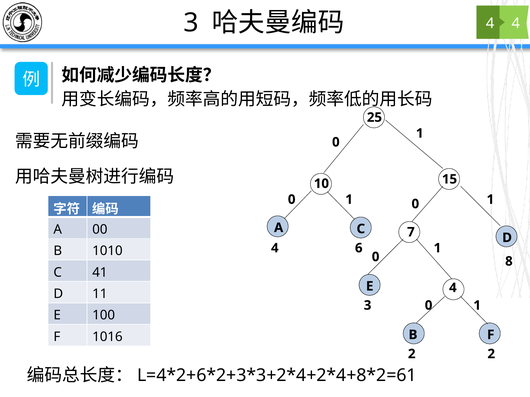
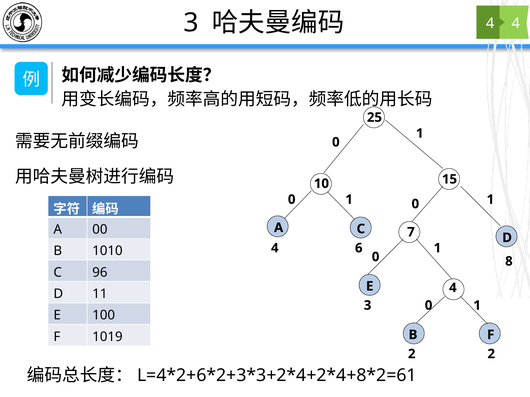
41: 41 -> 96 (100, 273)
1016: 1016 -> 1019 (107, 337)
